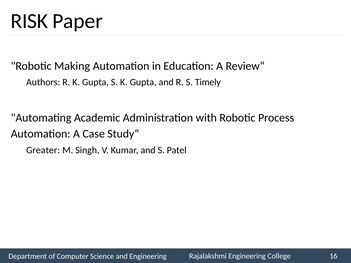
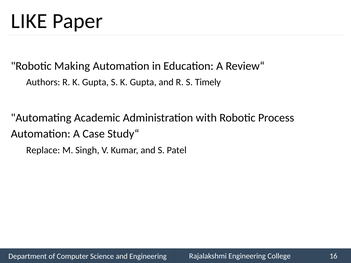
RISK: RISK -> LIKE (29, 21)
Greater: Greater -> Replace (43, 150)
